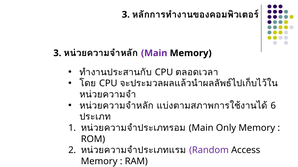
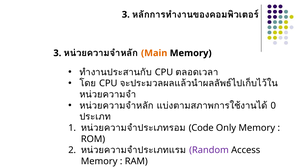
Main colour: purple -> orange (154, 53)
6: 6 -> 0 (273, 106)
Main: Main -> Code (201, 128)
